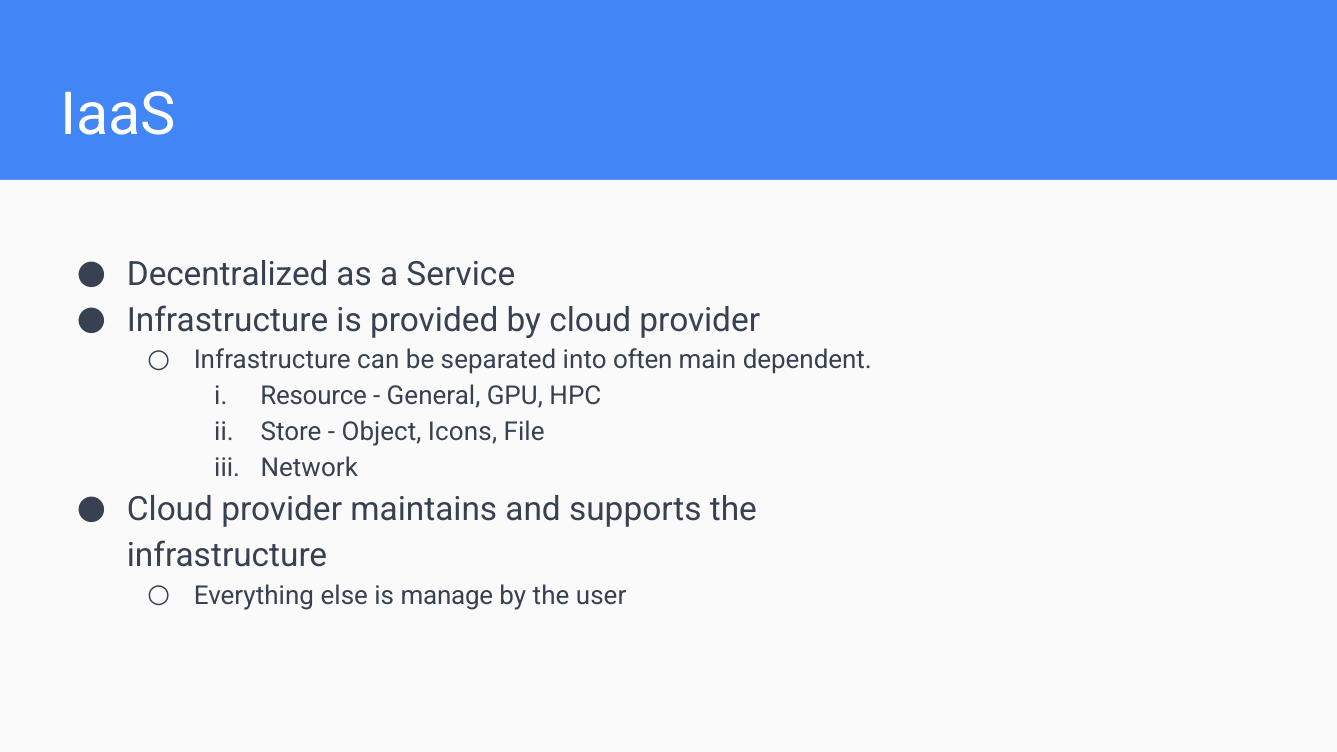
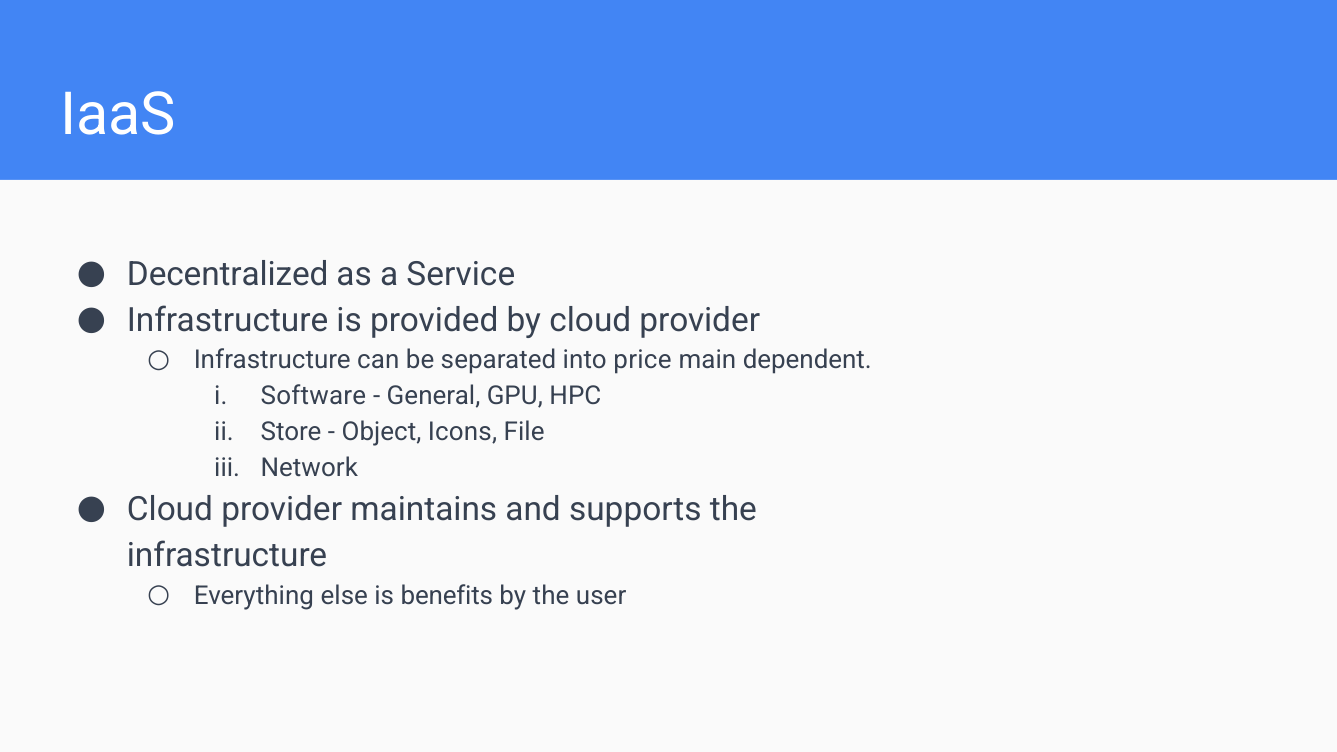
often: often -> price (643, 360)
Resource: Resource -> Software (313, 396)
manage: manage -> benefits (447, 596)
